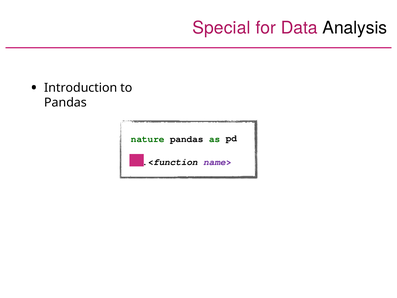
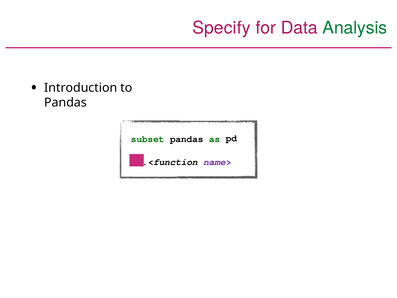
Special: Special -> Specify (221, 28)
Analysis colour: black -> green (355, 28)
nature: nature -> subset (148, 139)
